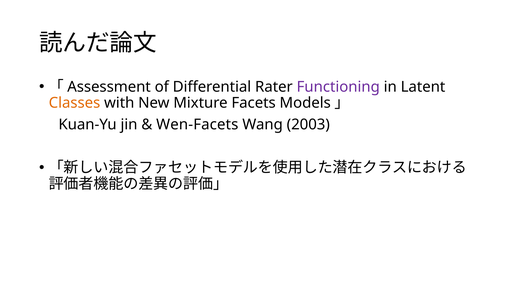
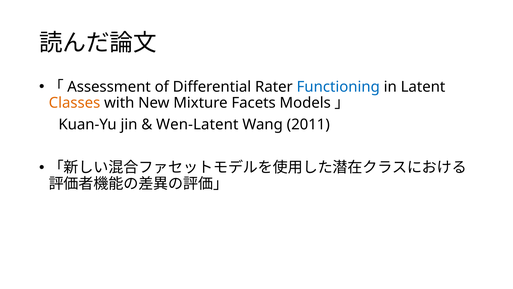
Functioning colour: purple -> blue (338, 87)
Wen-Facets: Wen-Facets -> Wen-Latent (197, 124)
2003: 2003 -> 2011 (308, 124)
